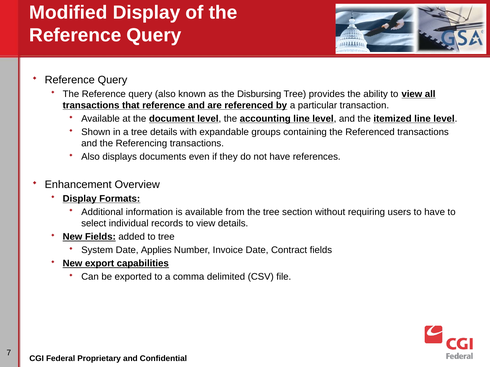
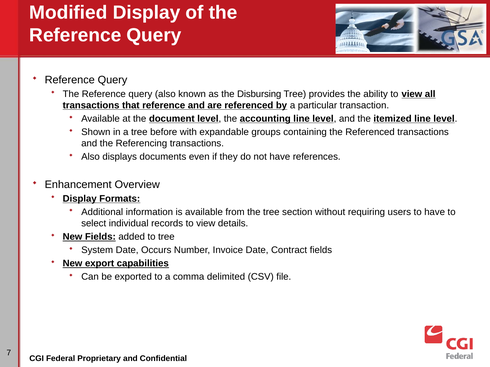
tree details: details -> before (164, 132)
Applies: Applies -> Occurs (156, 250)
